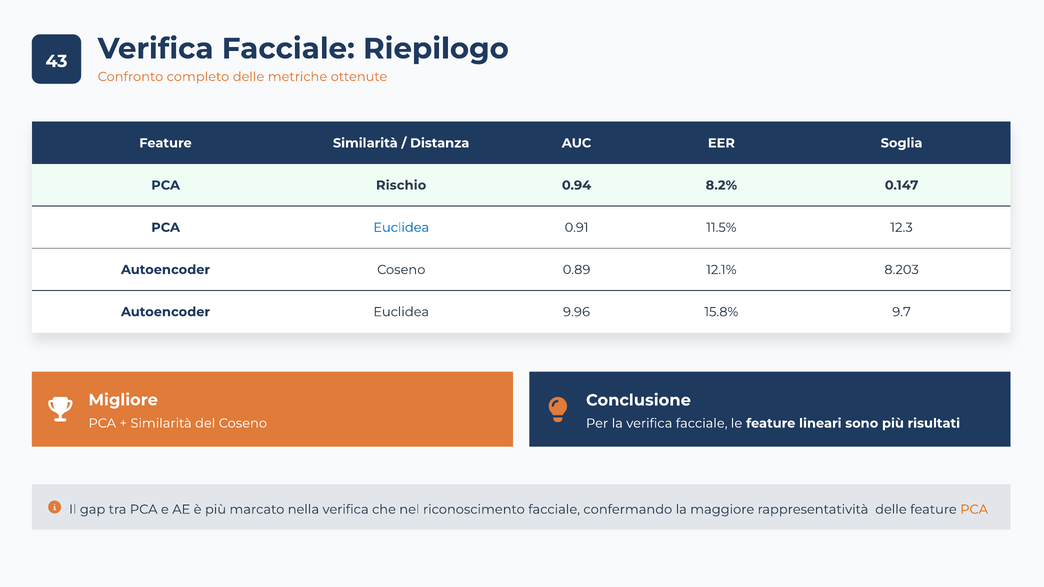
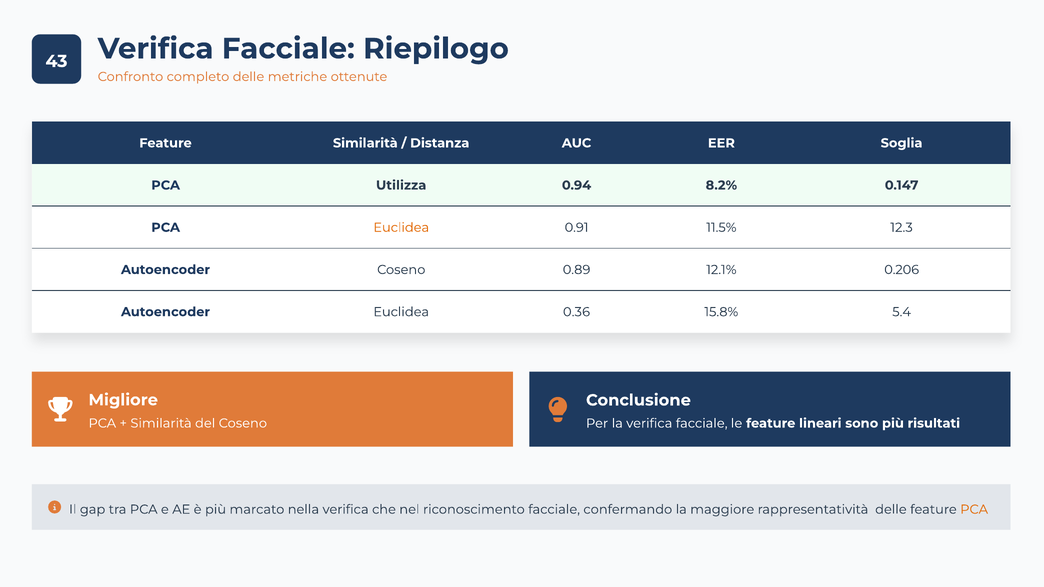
Rischio: Rischio -> Utilizza (401, 185)
Euclidea colour: blue -> orange (401, 228)
8.203: 8.203 -> 0.206 (902, 270)
9.96: 9.96 -> 0.36 (577, 312)
9.7: 9.7 -> 5.4 (902, 312)
